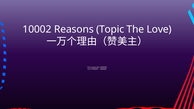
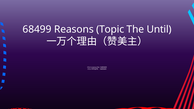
10002: 10002 -> 68499 (37, 29)
Love: Love -> Until (159, 29)
